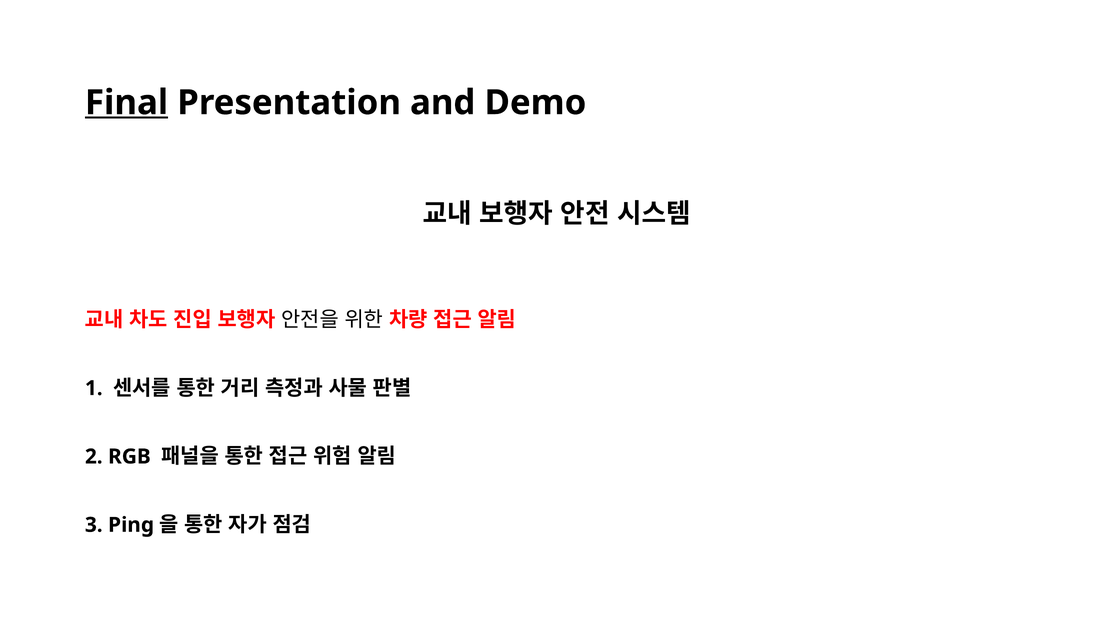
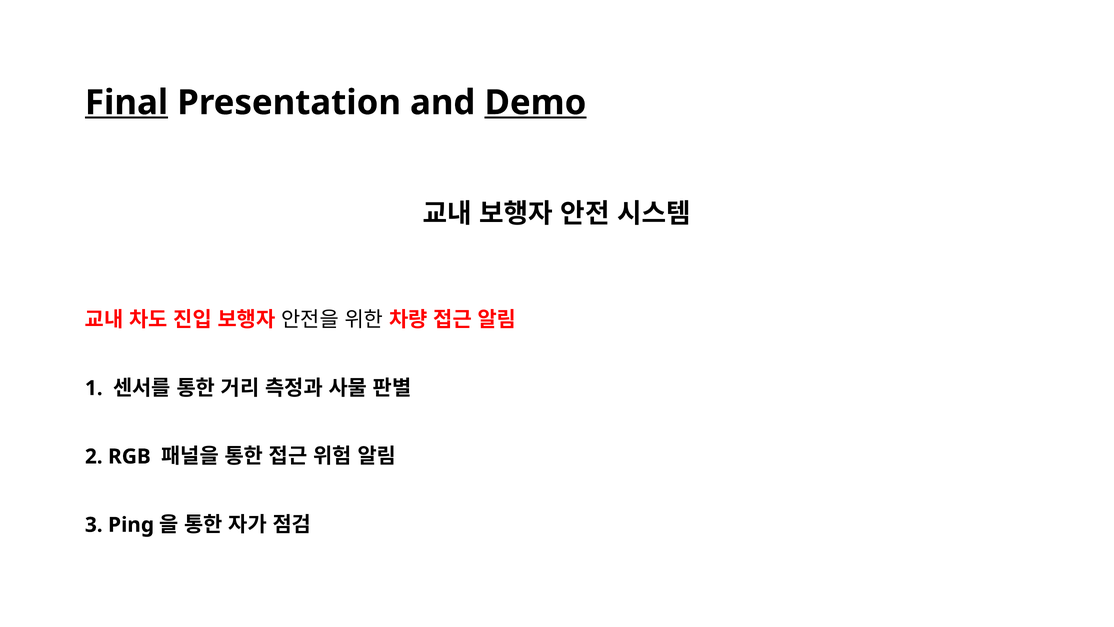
Demo underline: none -> present (535, 103)
